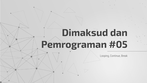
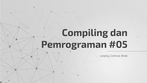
Dimaksud: Dimaksud -> Compiling (85, 33)
